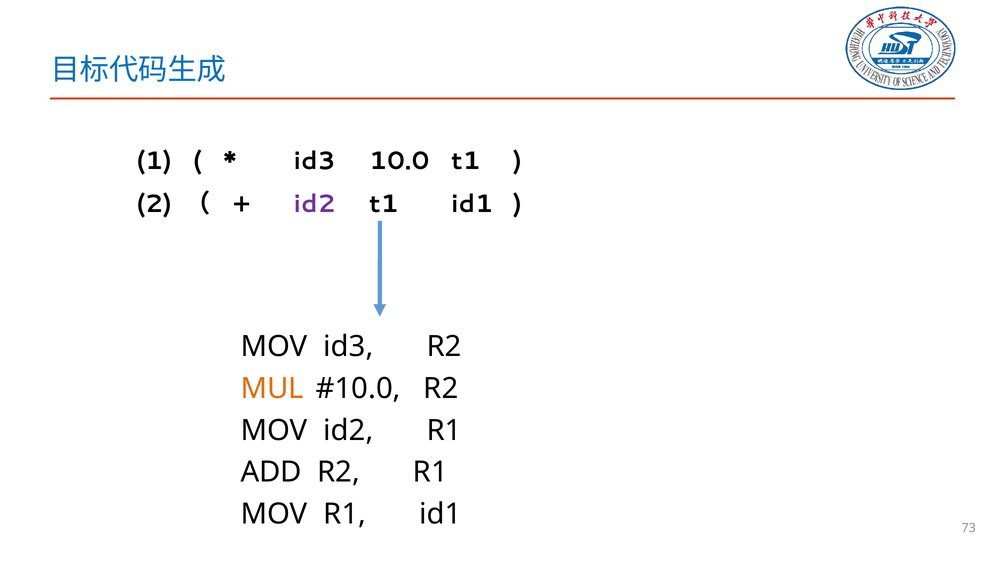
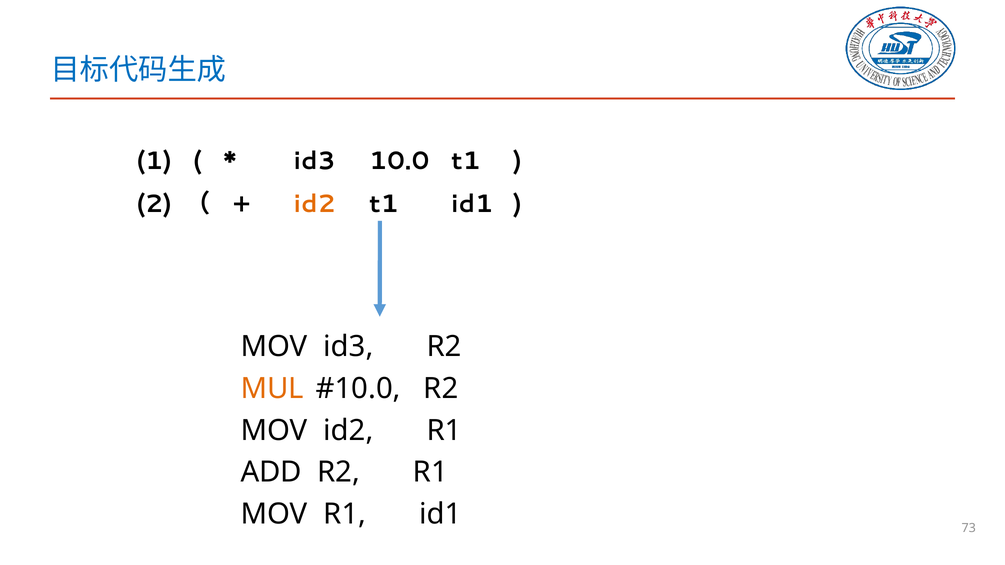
id2 colour: purple -> orange (315, 204)
